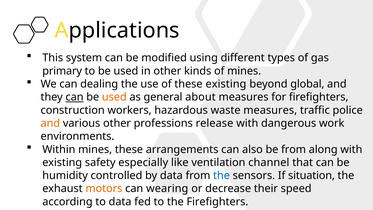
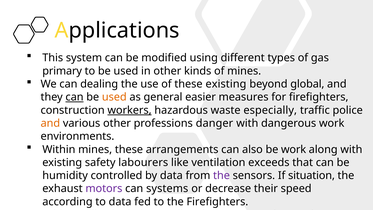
general about: about -> easier (201, 97)
workers underline: none -> present (130, 110)
waste measures: measures -> especially (270, 110)
release: release -> danger (214, 123)
be from: from -> work (294, 149)
especially: especially -> labourers (143, 162)
channel: channel -> exceeds (269, 162)
the colour: blue -> purple (222, 175)
motors colour: orange -> purple (104, 188)
can wearing: wearing -> systems (167, 188)
